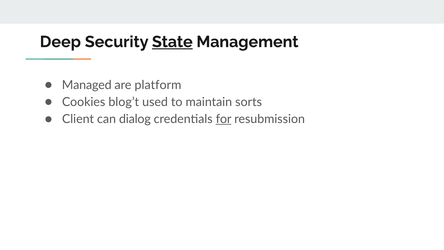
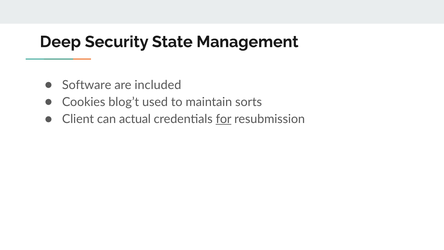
State underline: present -> none (172, 42)
Managed: Managed -> Software (87, 85)
platform: platform -> included (158, 85)
dialog: dialog -> actual (135, 119)
